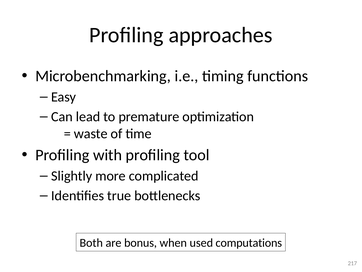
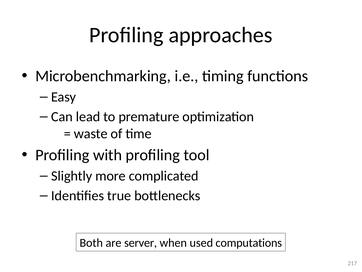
bonus: bonus -> server (141, 243)
